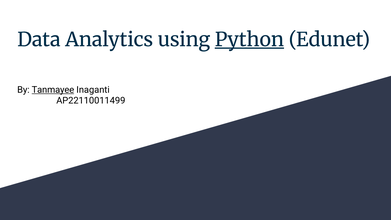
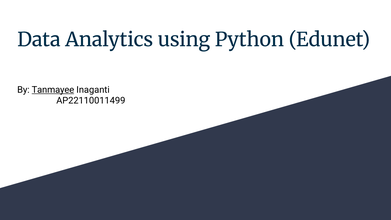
Python underline: present -> none (249, 40)
